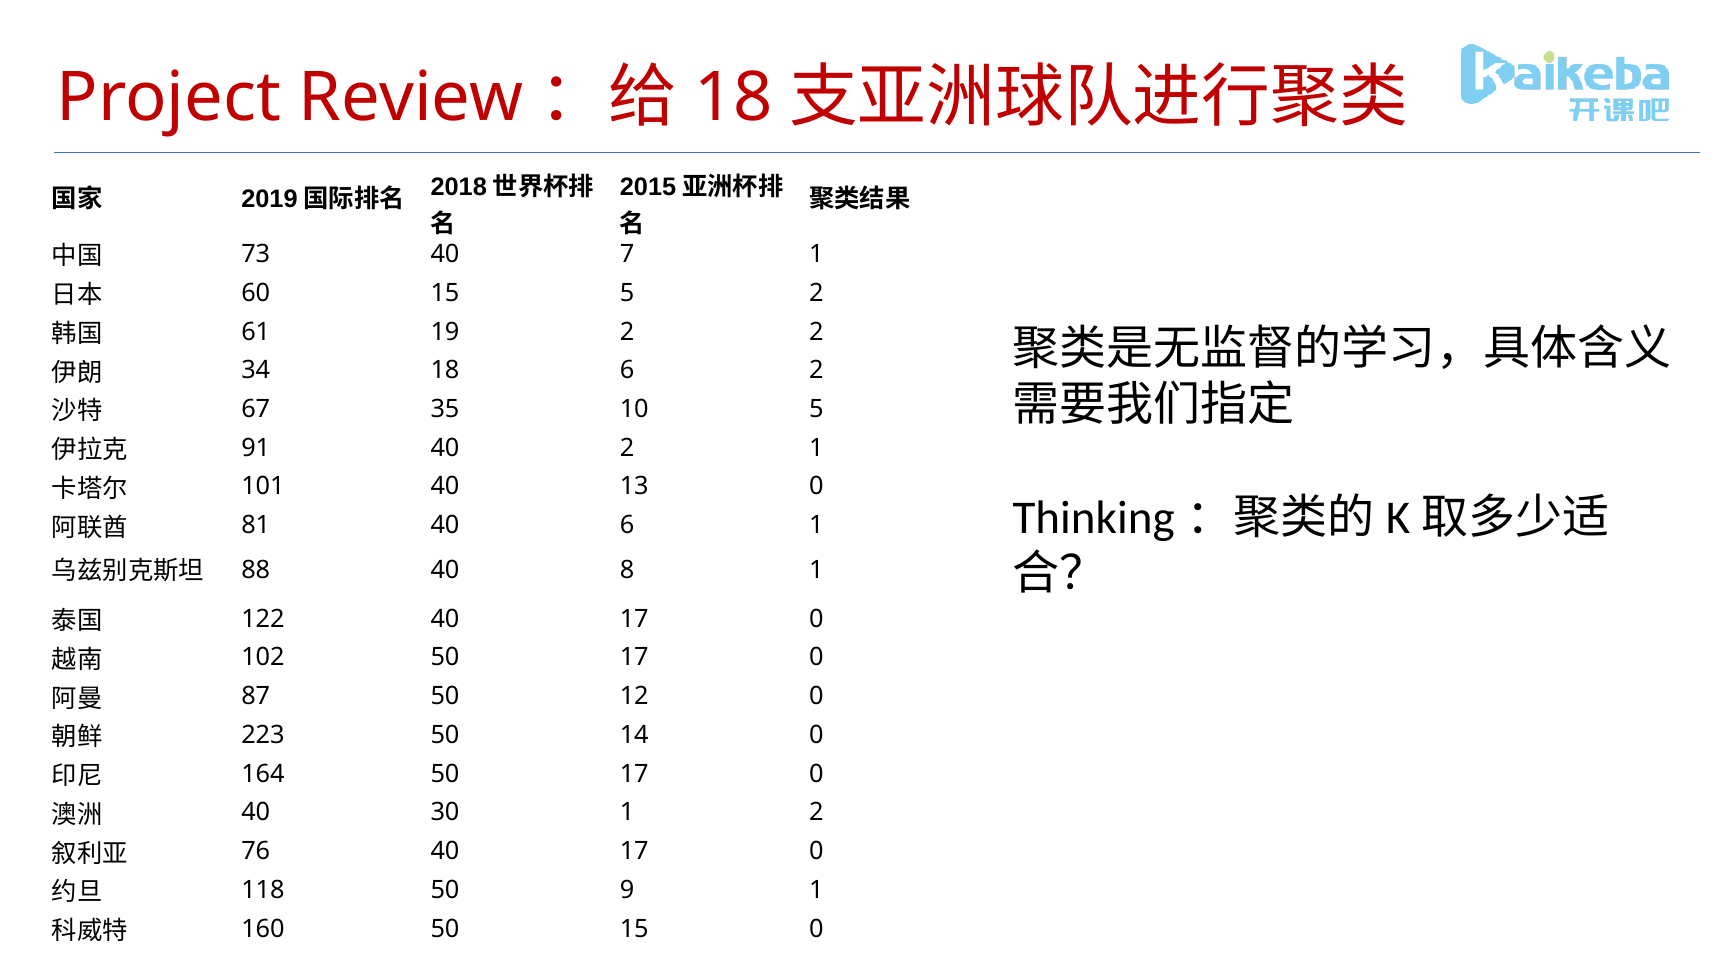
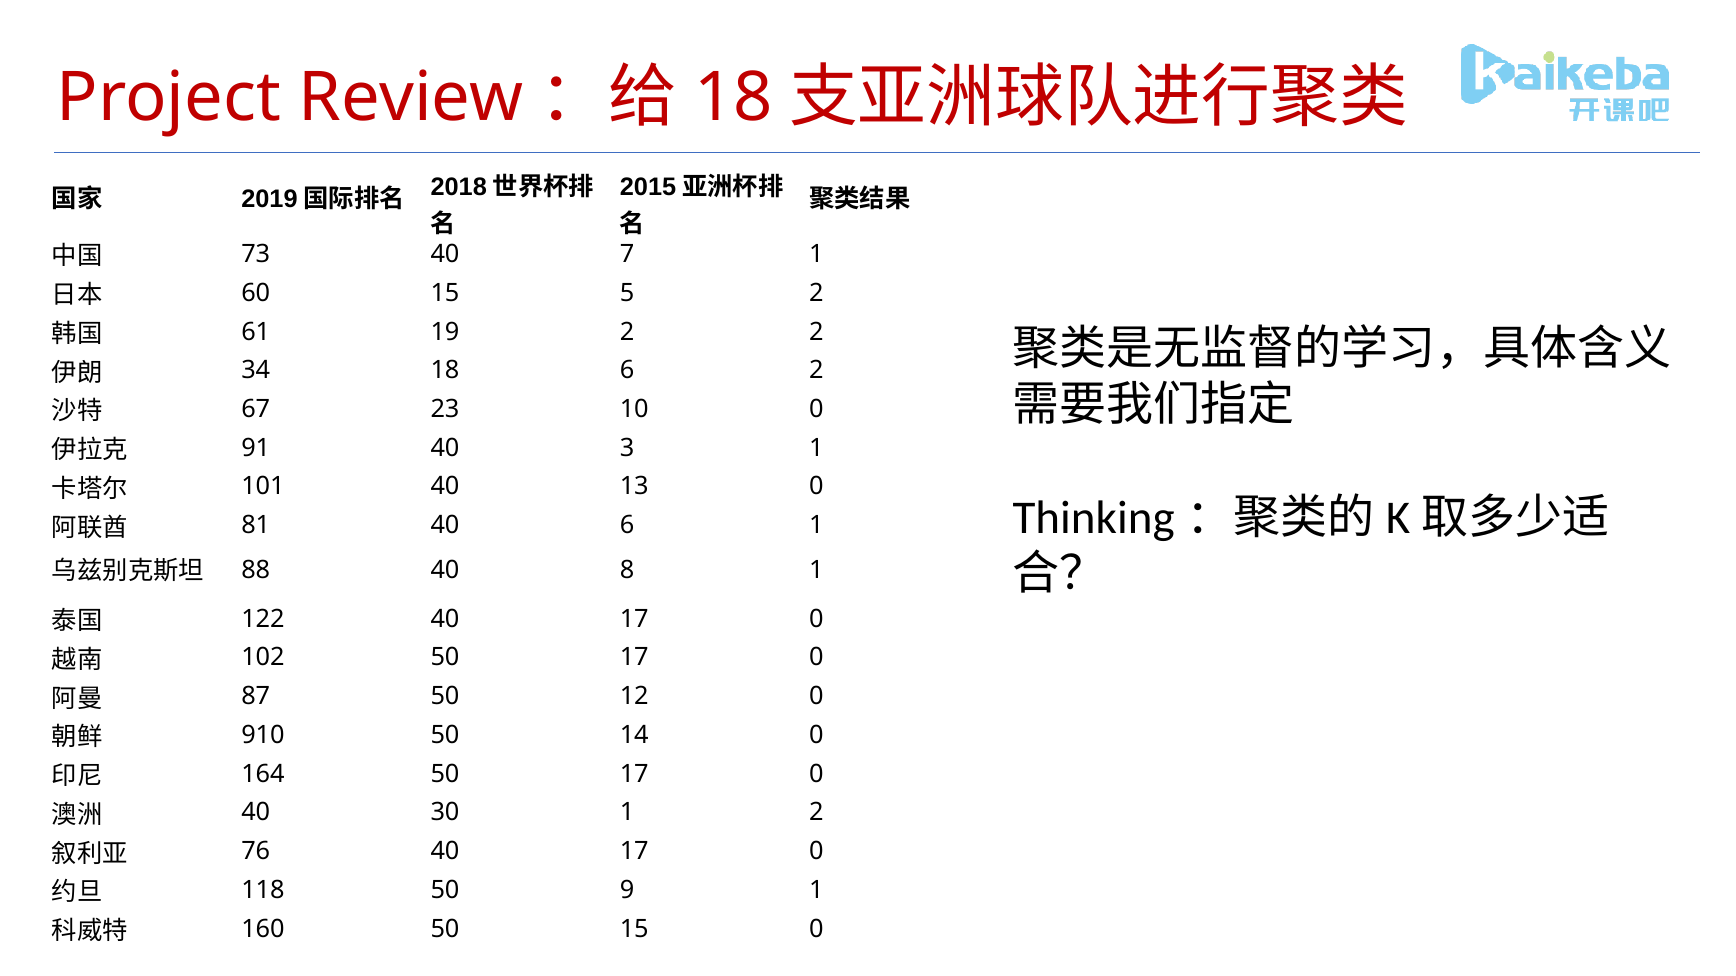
35: 35 -> 23 (445, 409)
10 5: 5 -> 0 (816, 409)
40 2: 2 -> 3 (627, 448)
223: 223 -> 910 (263, 735)
